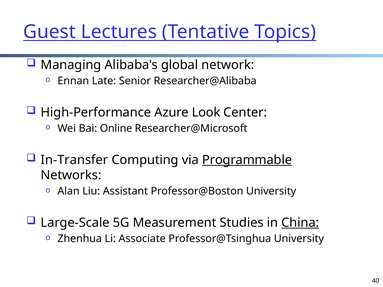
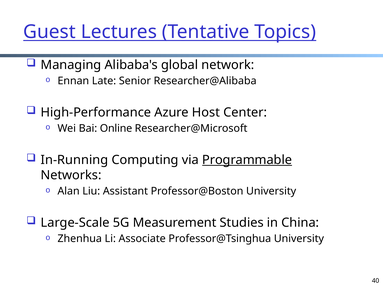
Look: Look -> Host (206, 113)
In-Transfer: In-Transfer -> In-Running (74, 160)
China underline: present -> none (300, 223)
